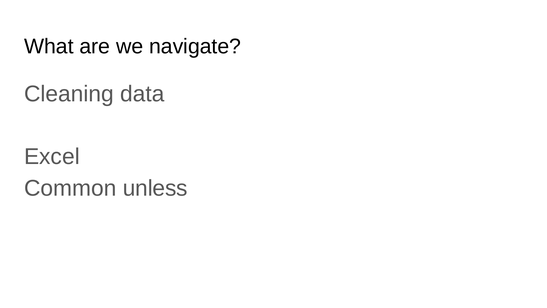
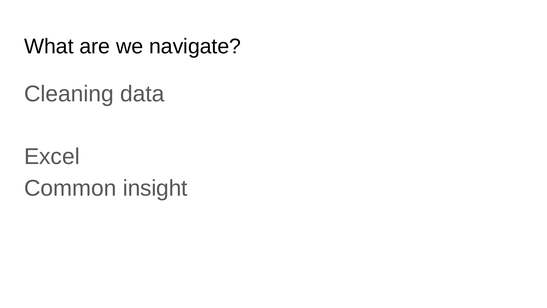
unless: unless -> insight (155, 188)
